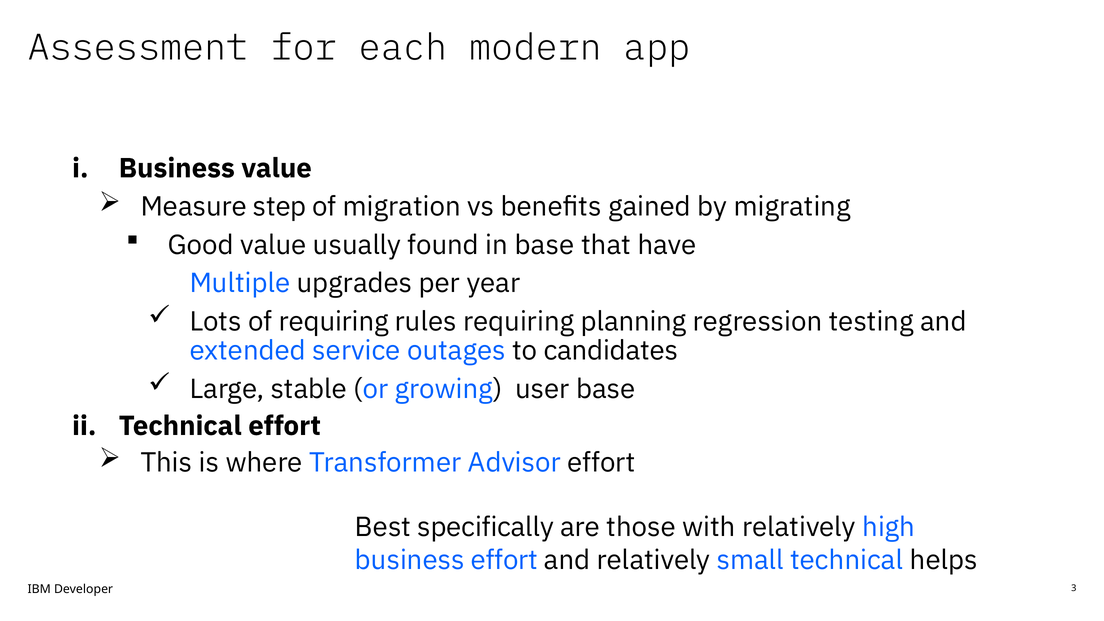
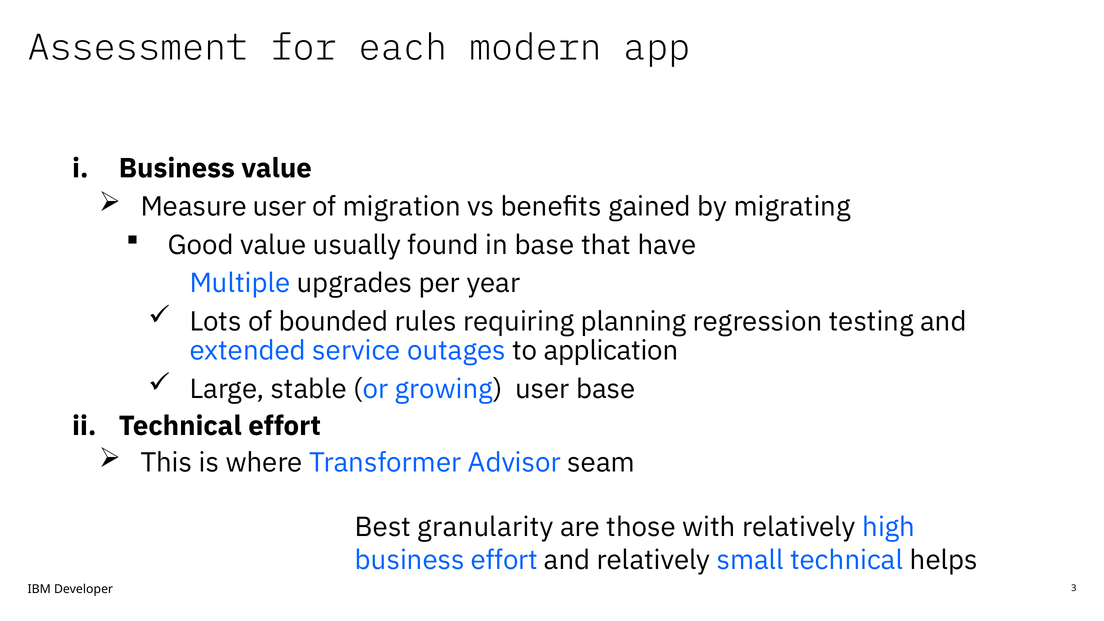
Measure step: step -> user (280, 207)
of requiring: requiring -> bounded (334, 322)
candidates: candidates -> application (611, 351)
Advisor effort: effort -> seam (601, 463)
specifically: specifically -> granularity (485, 527)
